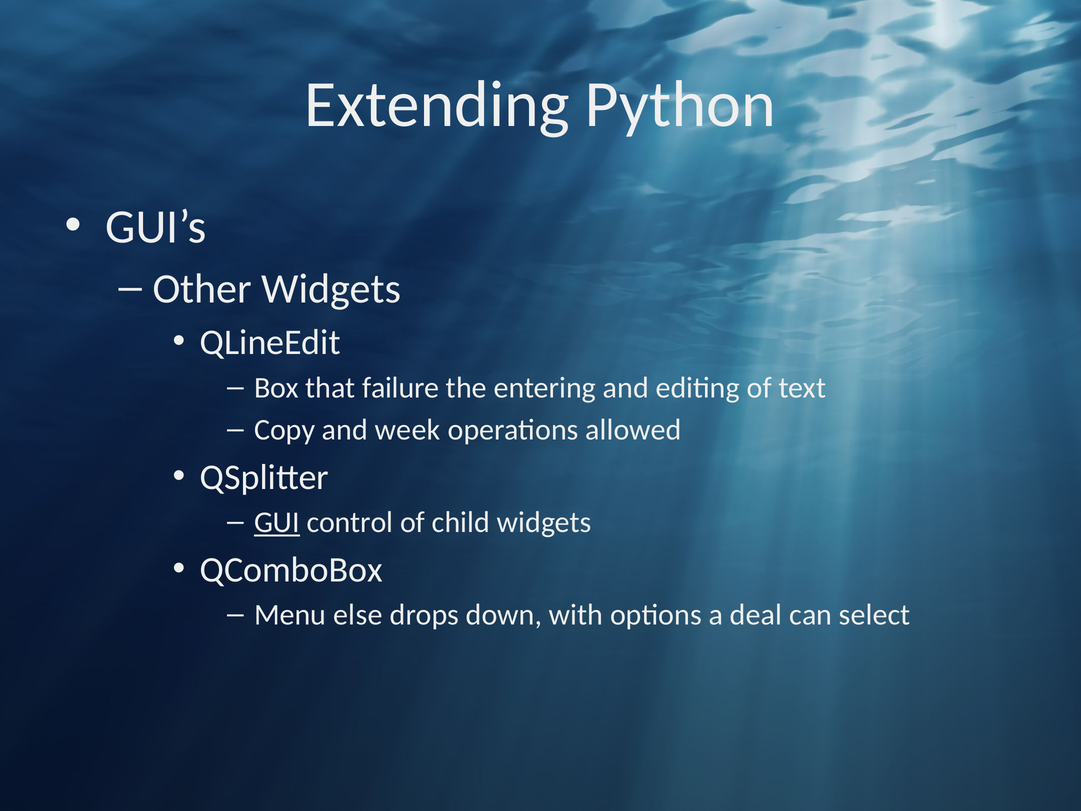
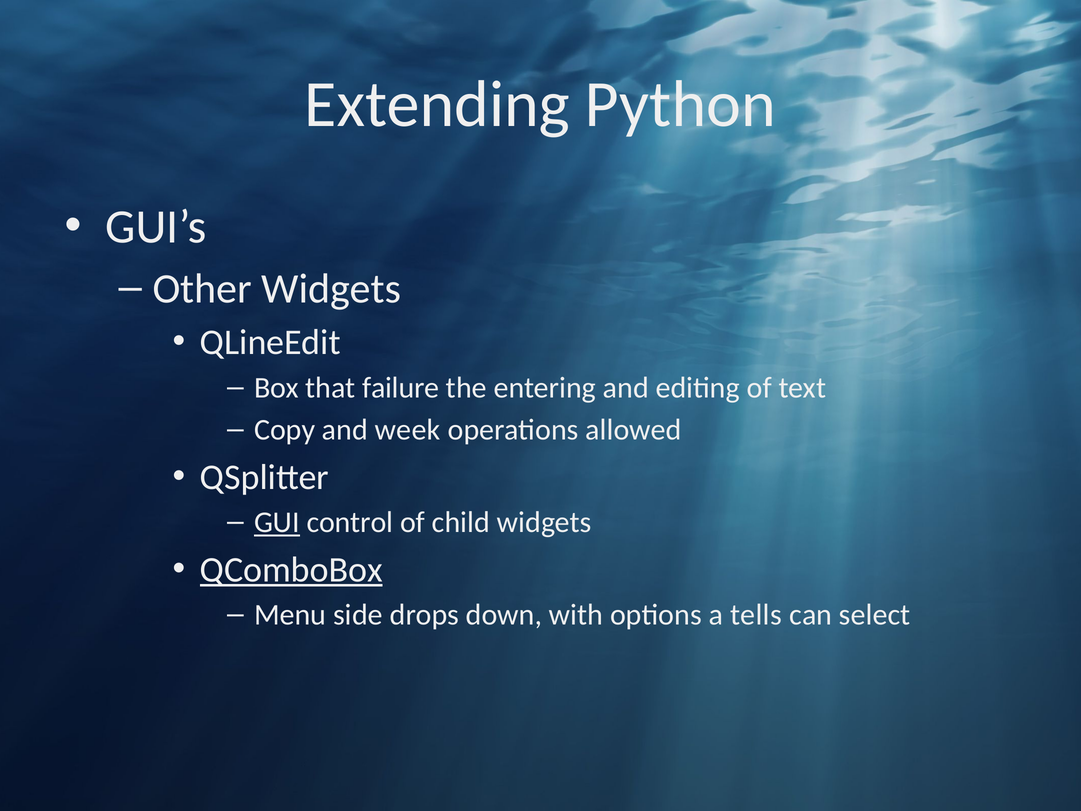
QComboBox underline: none -> present (291, 570)
else: else -> side (358, 615)
deal: deal -> tells (756, 615)
